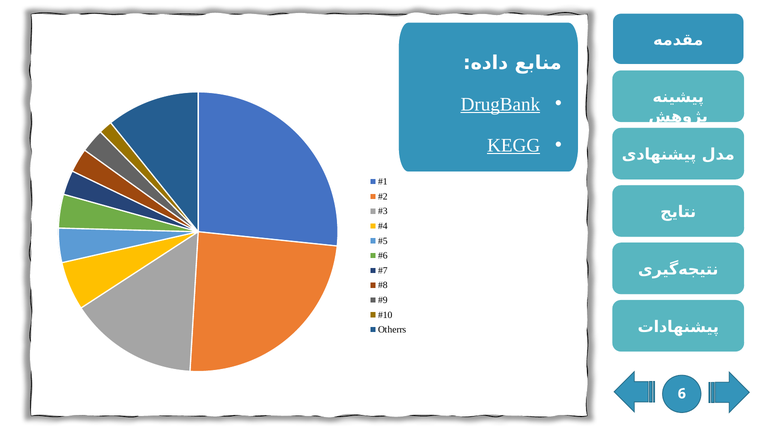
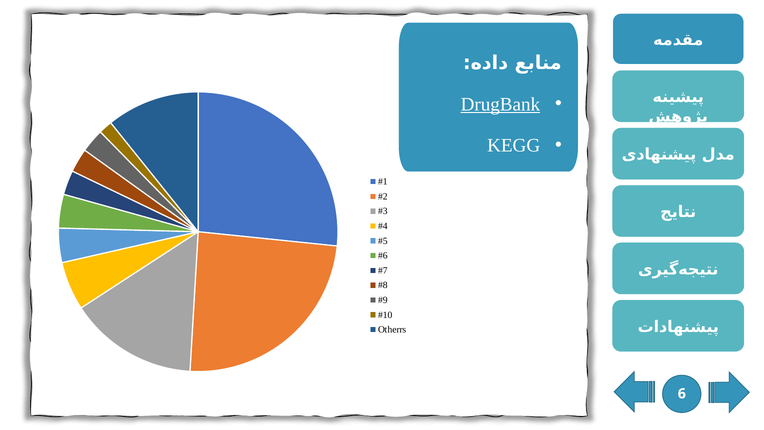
KEGG underline: present -> none (514, 145)
